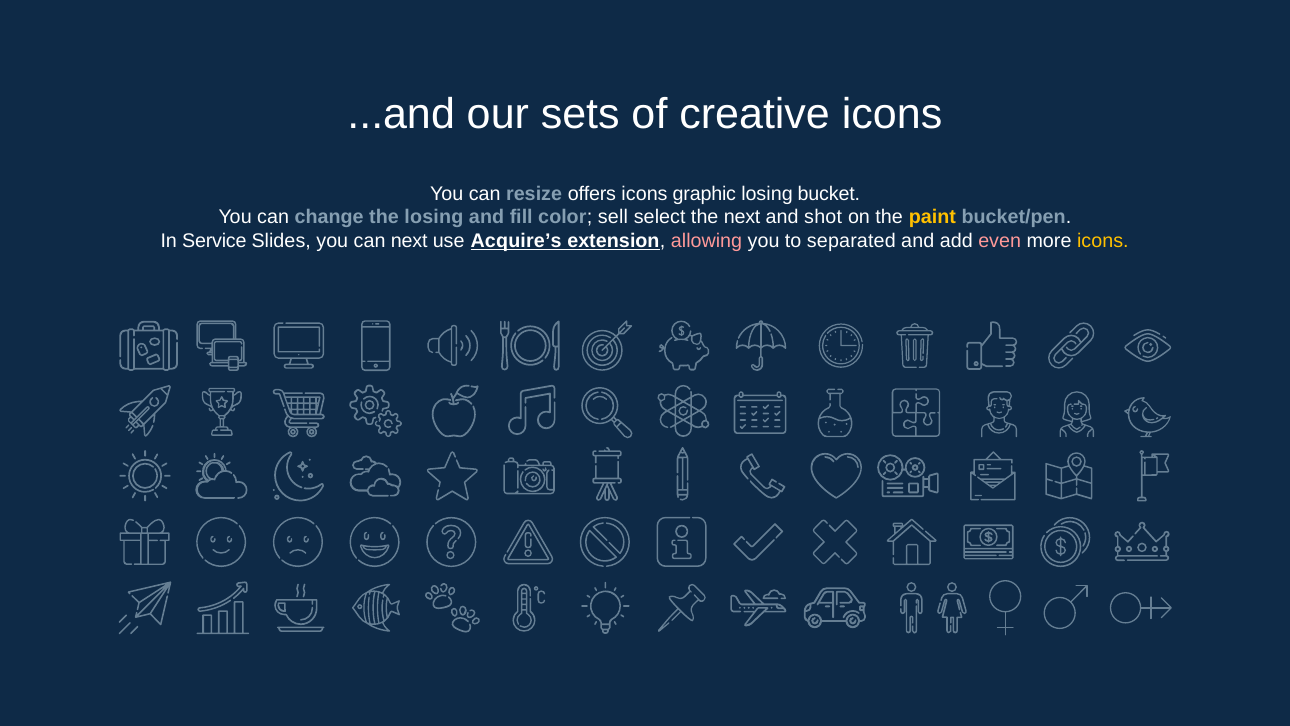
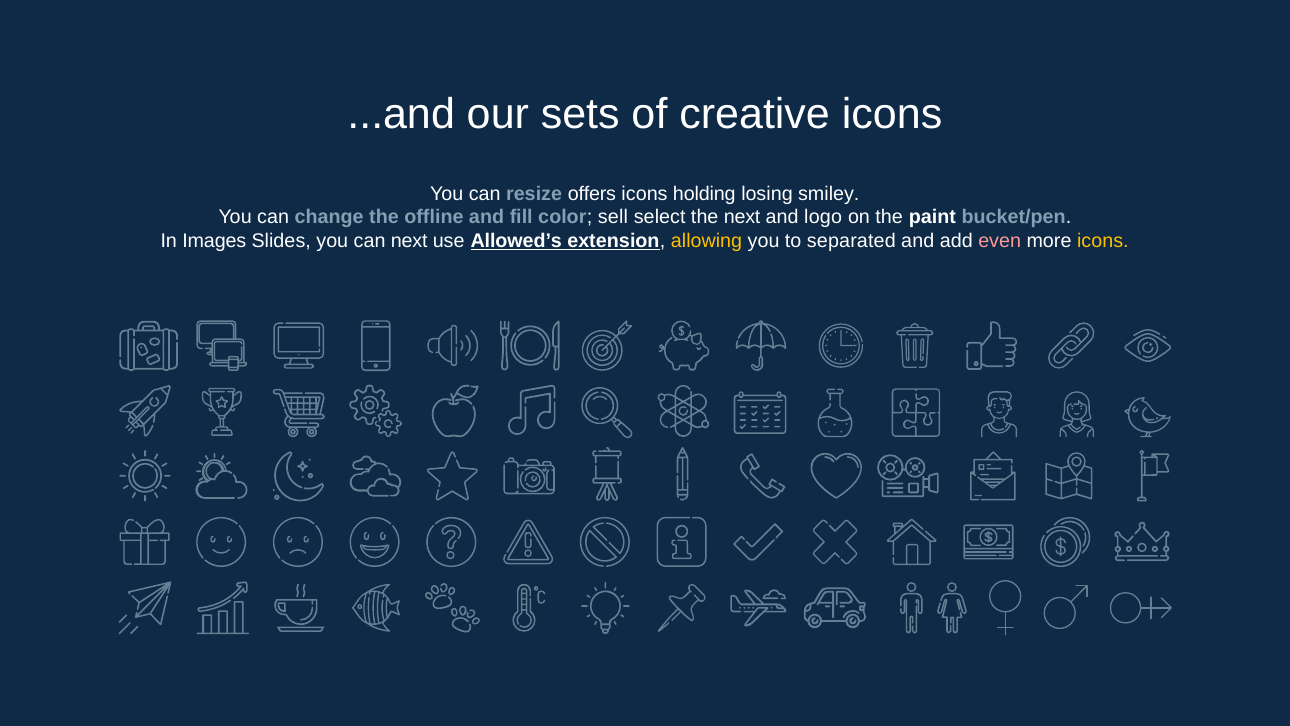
graphic: graphic -> holding (704, 194)
bucket: bucket -> smiley (829, 194)
the losing: losing -> offline (434, 217)
shot: shot -> logo (823, 217)
paint colour: yellow -> white (932, 217)
Service: Service -> Images (214, 241)
Acquire’s: Acquire’s -> Allowed’s (516, 241)
allowing colour: pink -> yellow (707, 241)
